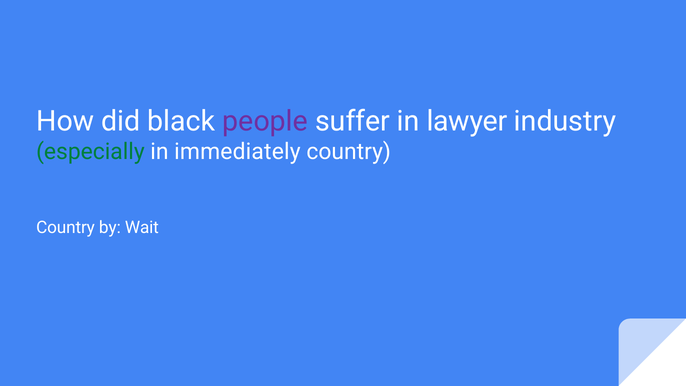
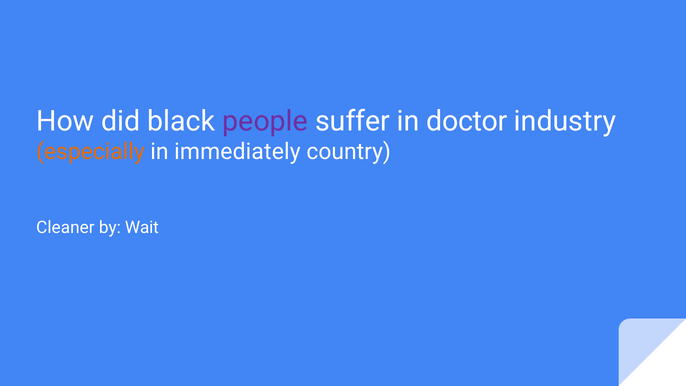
lawyer: lawyer -> doctor (467, 121)
especially colour: green -> orange (90, 152)
Country: Country -> Cleaner (65, 228)
